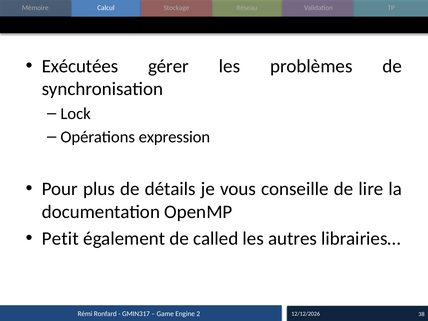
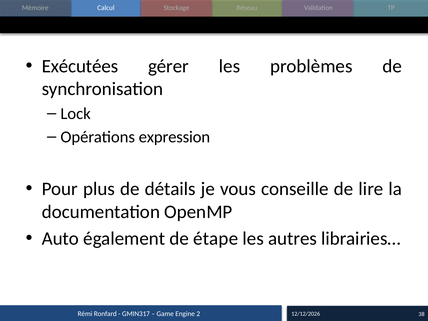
Petit: Petit -> Auto (60, 238)
called: called -> étape (216, 238)
